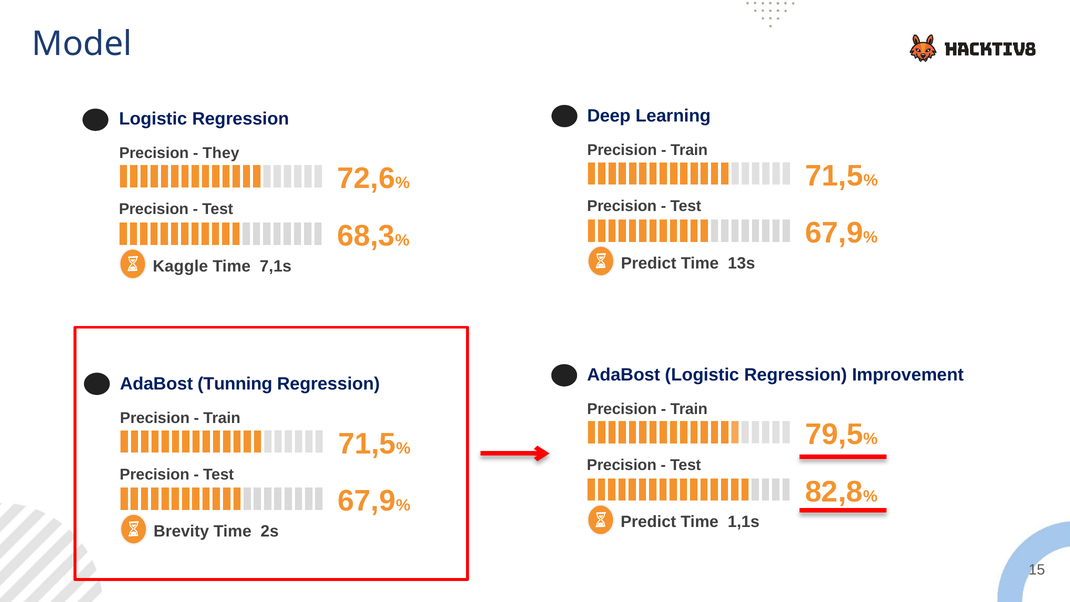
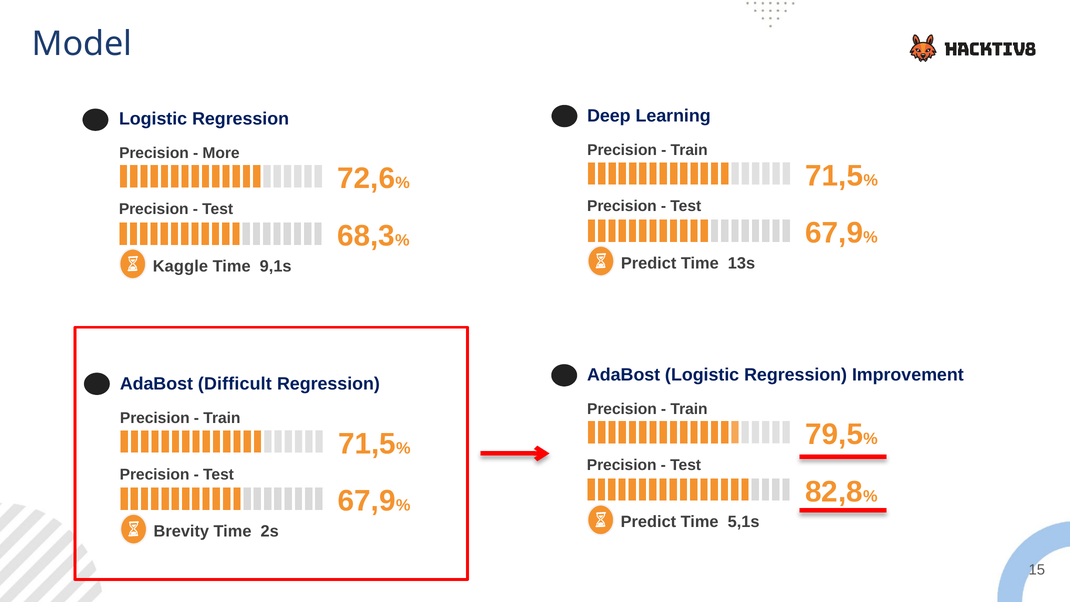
They: They -> More (221, 153)
7,1s: 7,1s -> 9,1s (276, 266)
Tunning: Tunning -> Difficult (235, 384)
1,1s: 1,1s -> 5,1s (744, 522)
